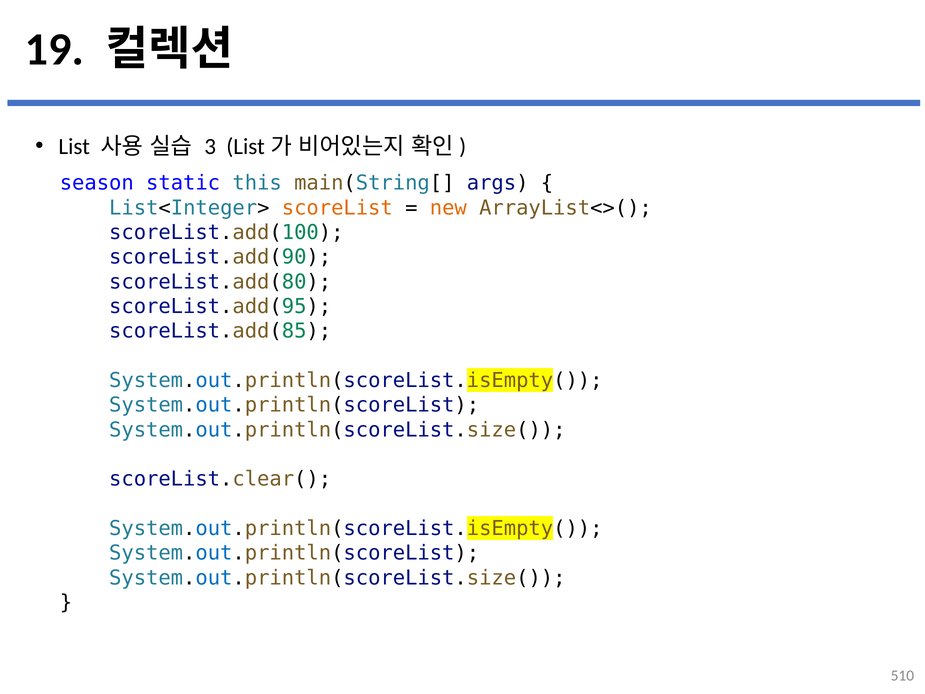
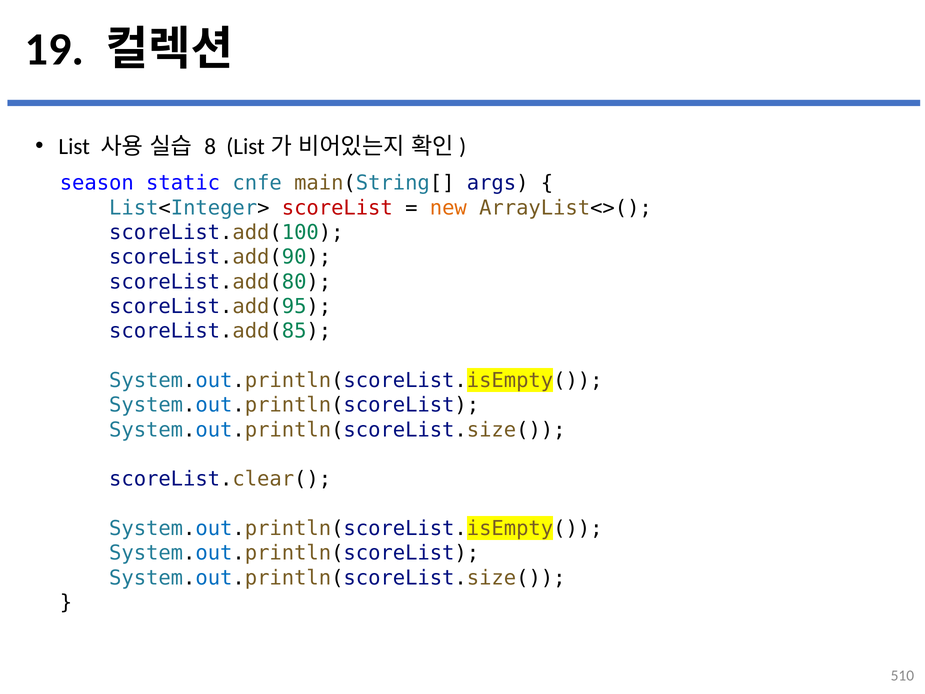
3: 3 -> 8 (210, 146)
this: this -> cnfe (257, 183)
scoreList colour: orange -> red (337, 208)
